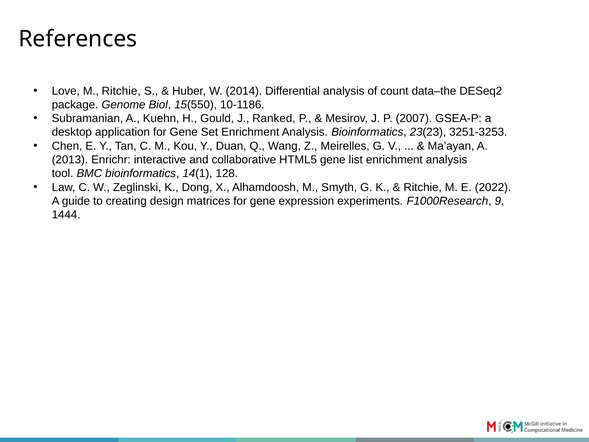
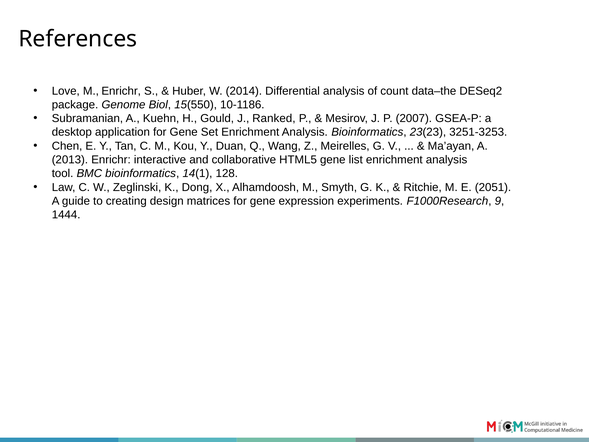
M Ritchie: Ritchie -> Enrichr (121, 91)
2022: 2022 -> 2051 (493, 187)
